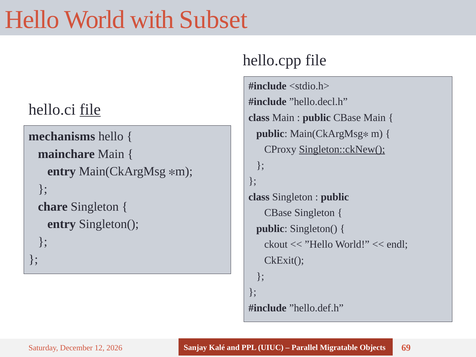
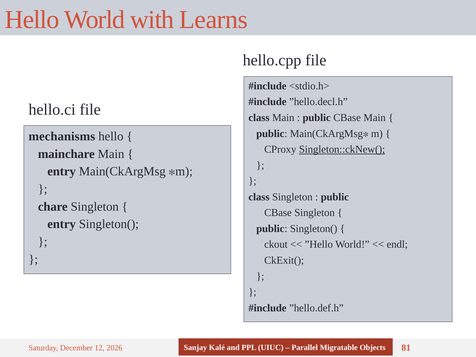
Subset: Subset -> Learns (214, 20)
file underline: present -> none (90, 109)
69: 69 -> 81 (406, 348)
